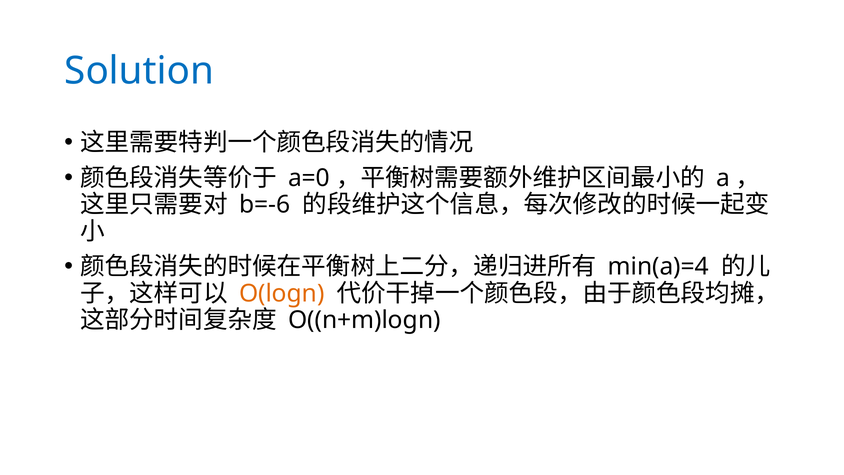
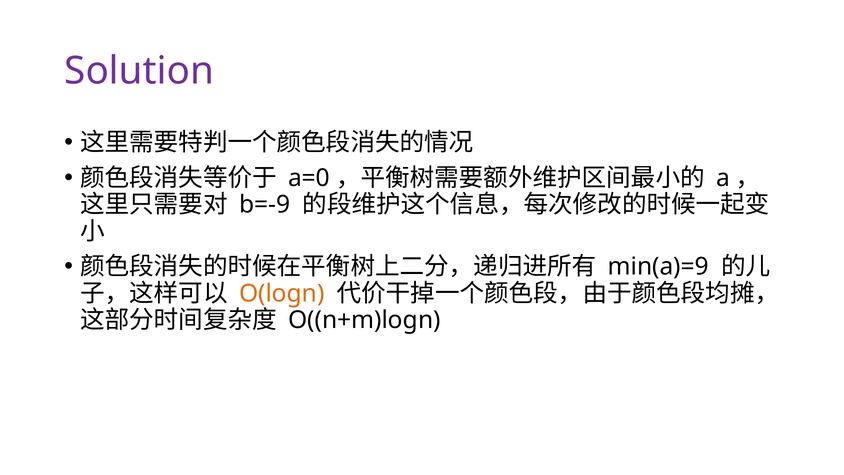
Solution colour: blue -> purple (139, 71)
b=-6: b=-6 -> b=-9 (265, 205)
min(a)=4: min(a)=4 -> min(a)=9 (658, 267)
